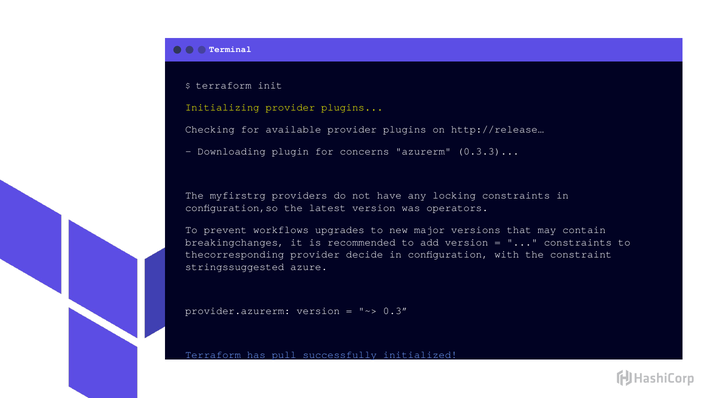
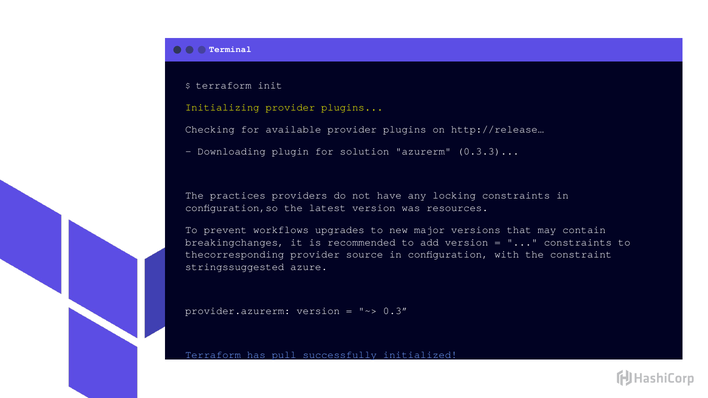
concerns: concerns -> solution (365, 152)
myfirstrg: myfirstrg -> practices (238, 196)
operators: operators -> resources (457, 208)
decide: decide -> source (365, 255)
